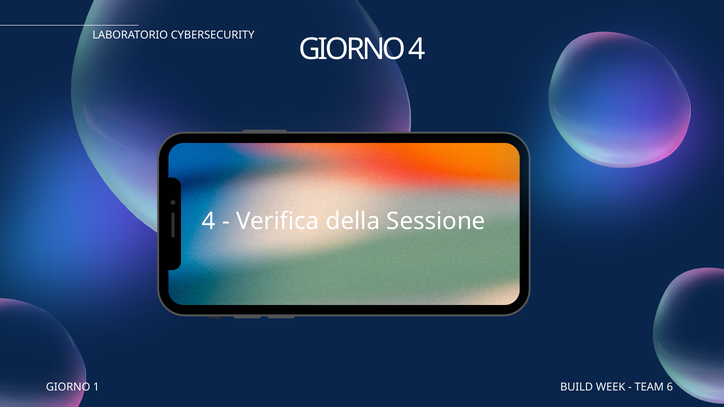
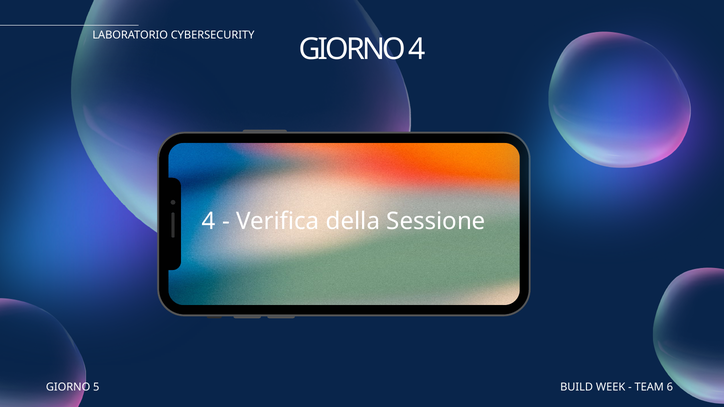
1: 1 -> 5 (96, 387)
